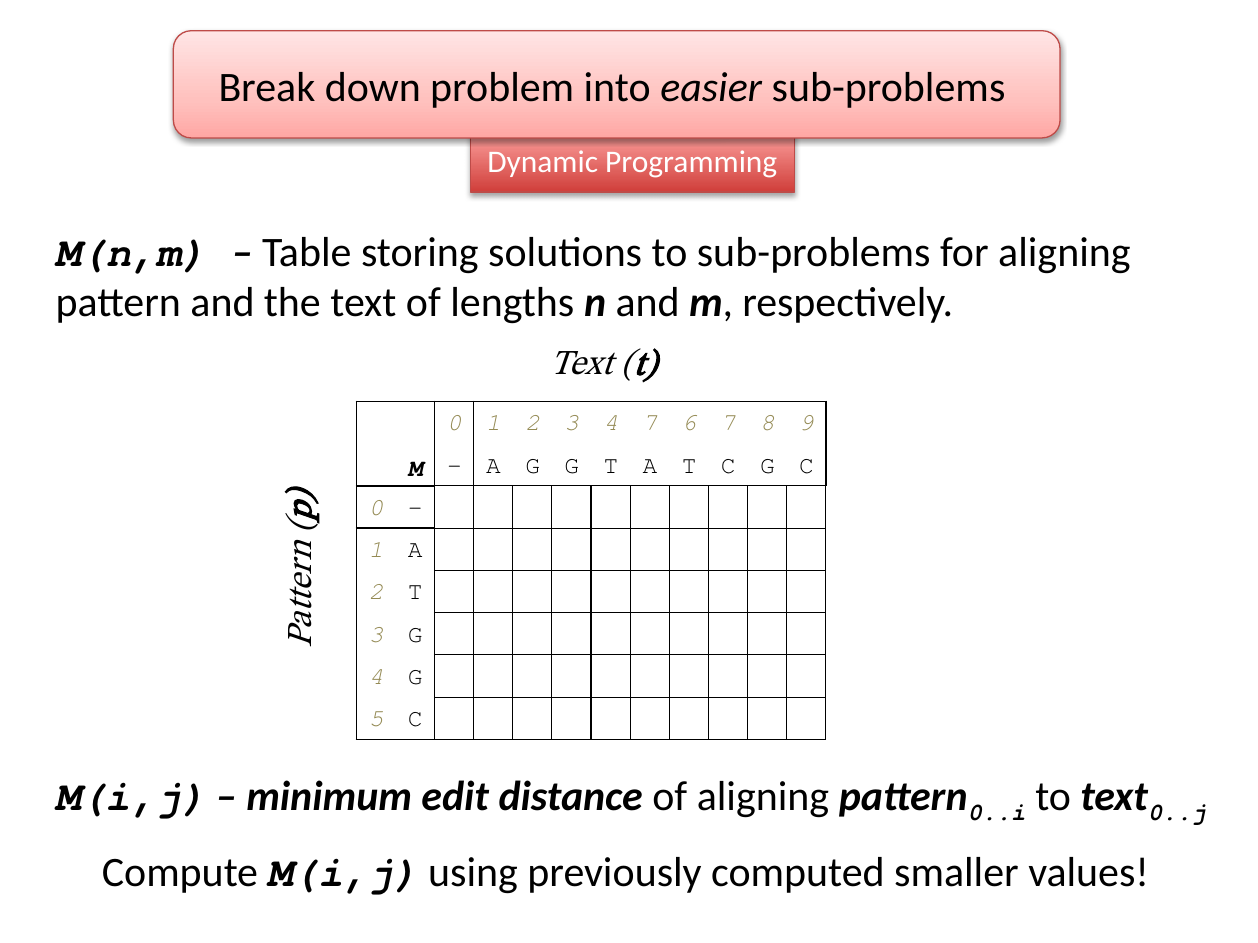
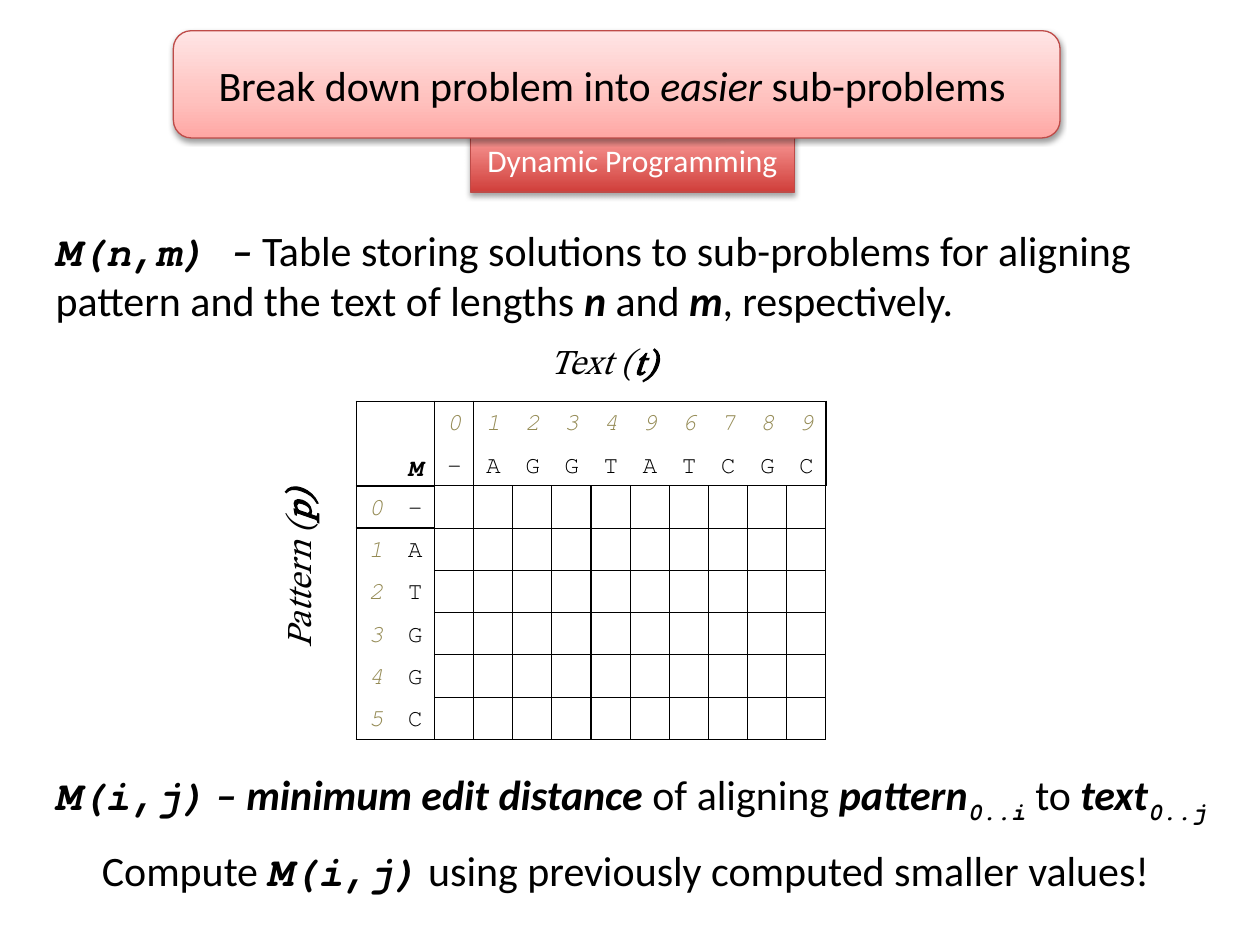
7: 7 -> 9 (650, 423)
